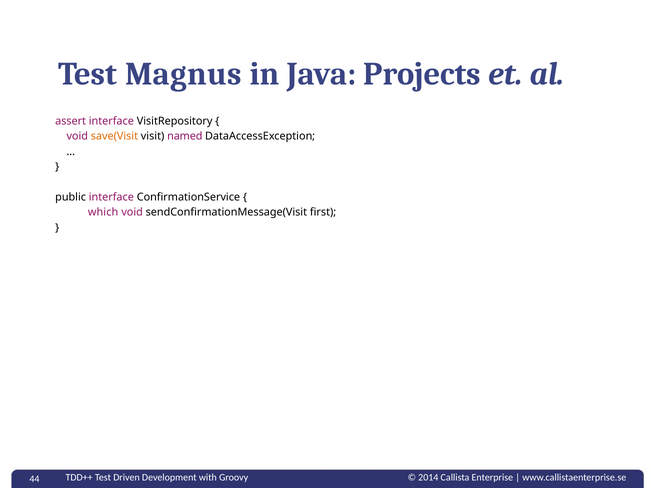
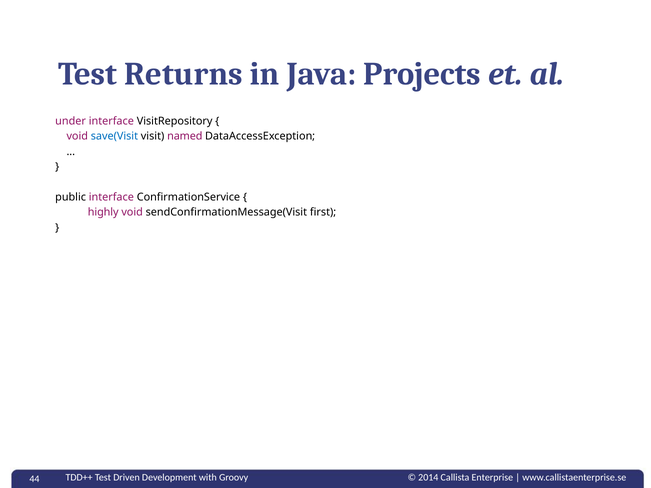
Magnus: Magnus -> Returns (184, 74)
assert: assert -> under (71, 121)
save(Visit colour: orange -> blue (114, 136)
which: which -> highly (103, 212)
